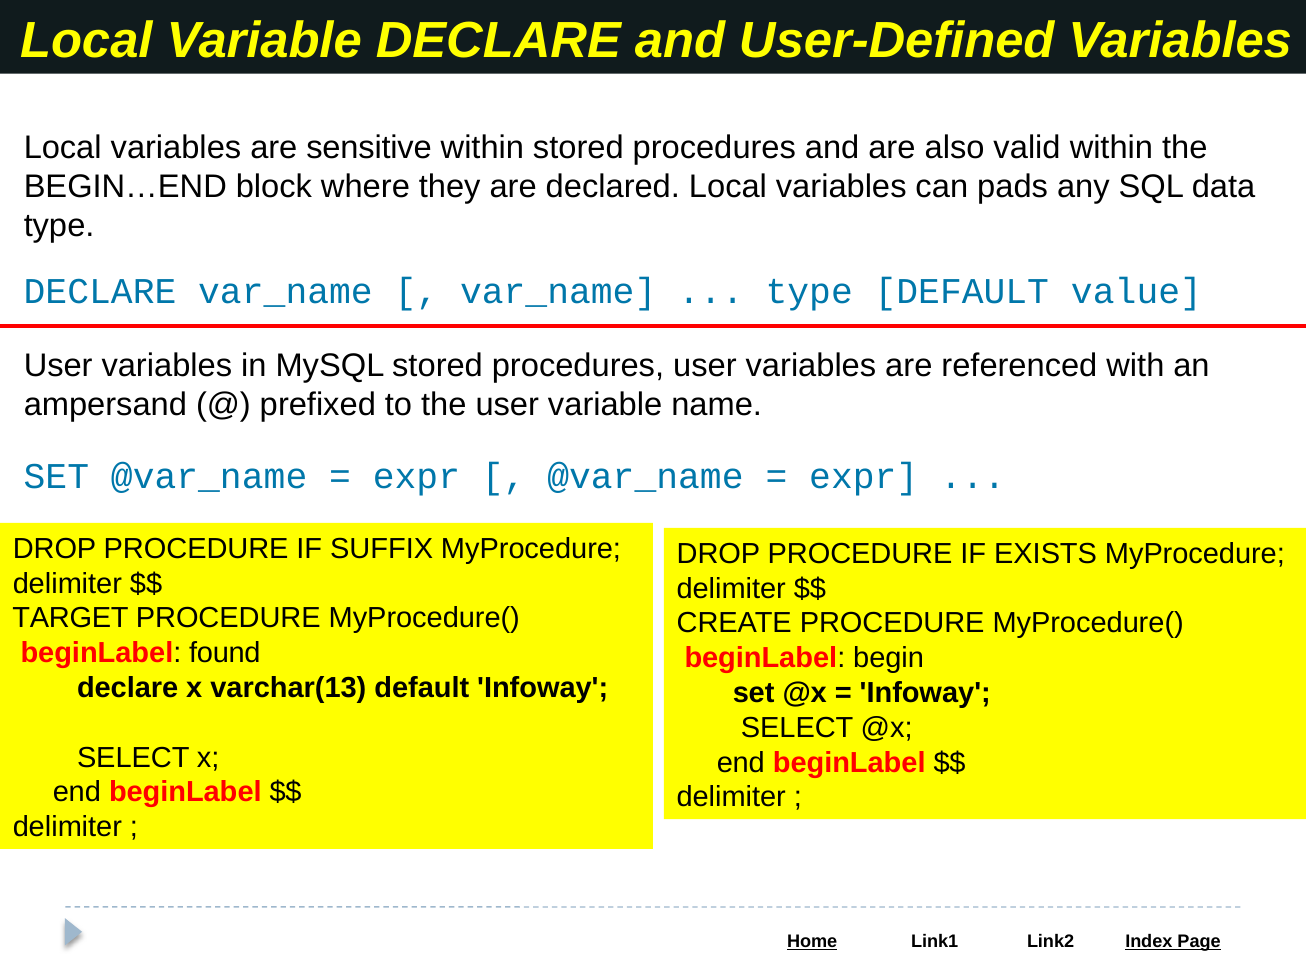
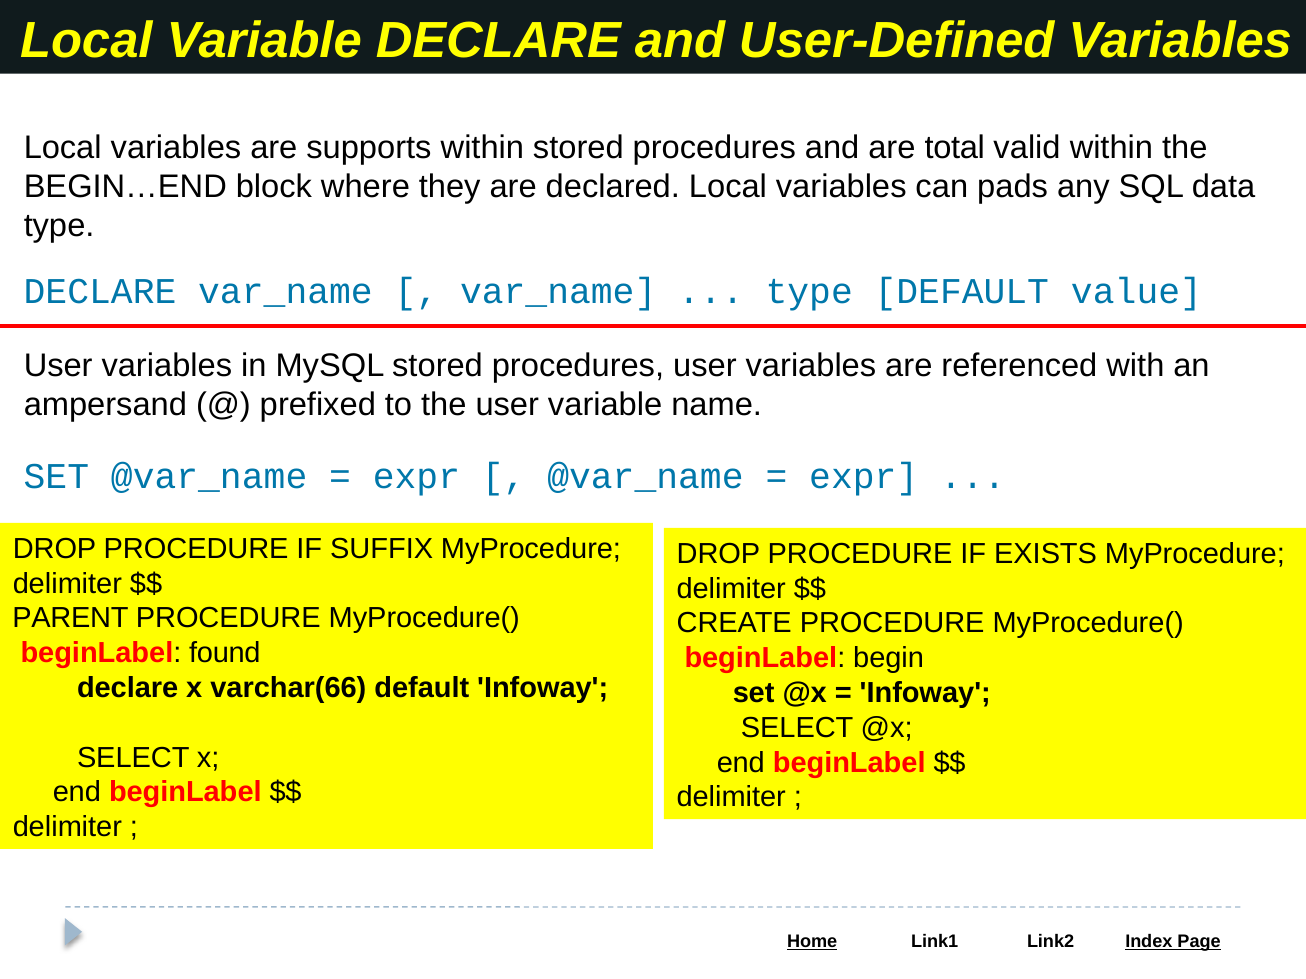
sensitive: sensitive -> supports (369, 148)
also: also -> total (955, 148)
TARGET: TARGET -> PARENT (70, 619)
varchar(13: varchar(13 -> varchar(66 (288, 688)
